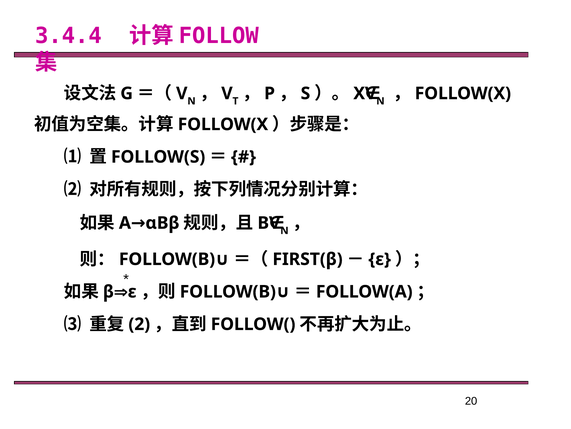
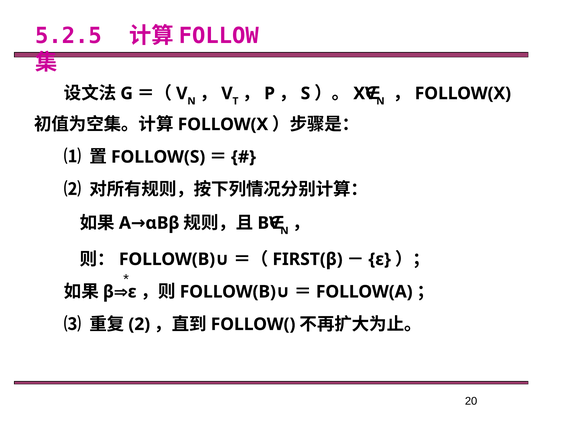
3.4.4: 3.4.4 -> 5.2.5 (68, 36)
